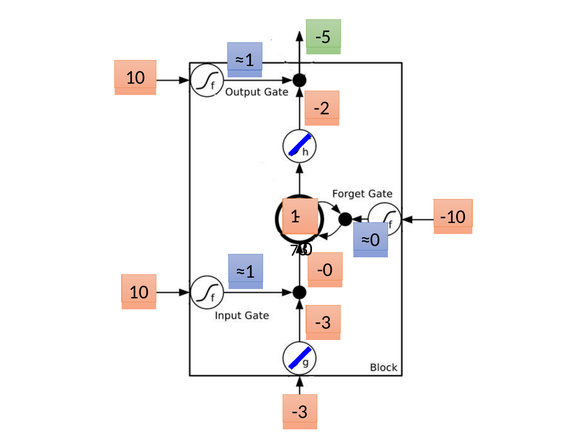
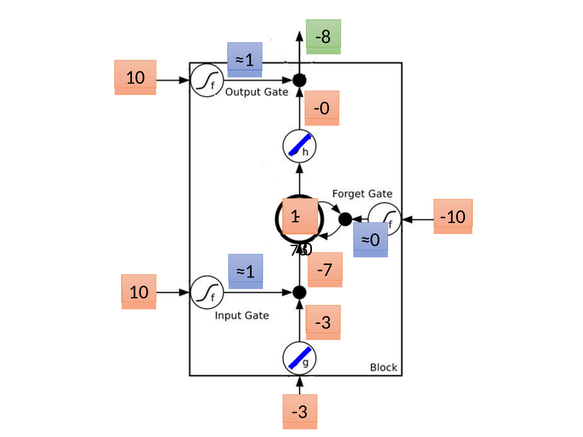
-5: -5 -> -8 (323, 37)
-2: -2 -> -0 (322, 108)
-0: -0 -> -7 (325, 270)
